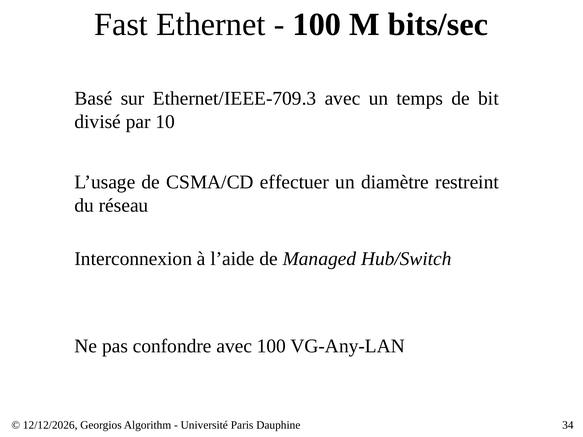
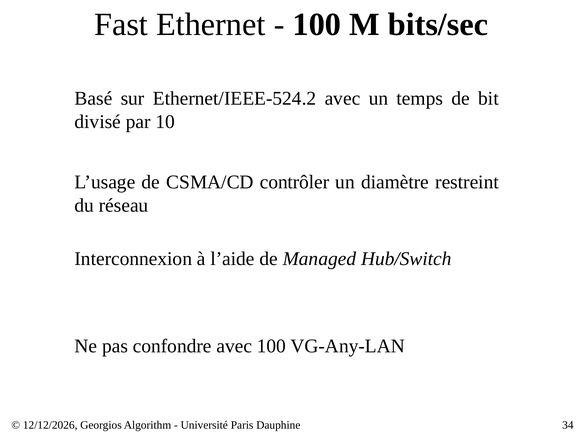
Ethernet/IEEE-709.3: Ethernet/IEEE-709.3 -> Ethernet/IEEE-524.2 (235, 98)
effectuer: effectuer -> contrôler (295, 182)
